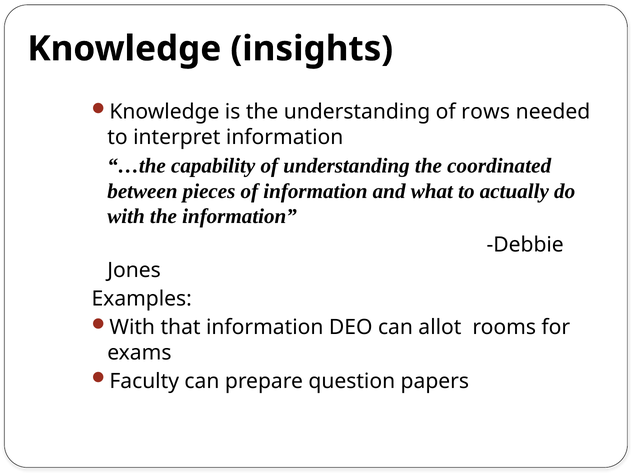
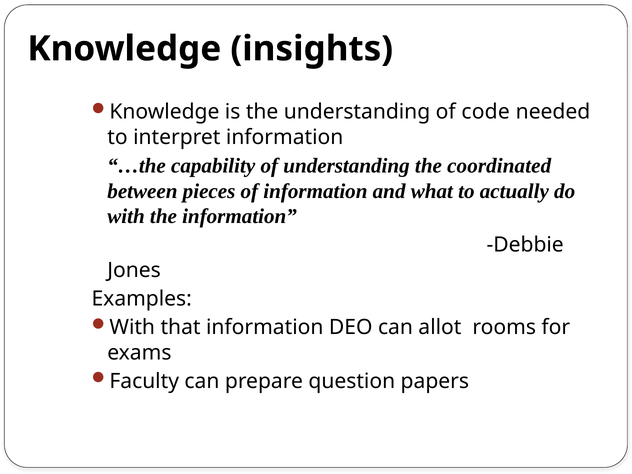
rows: rows -> code (486, 112)
